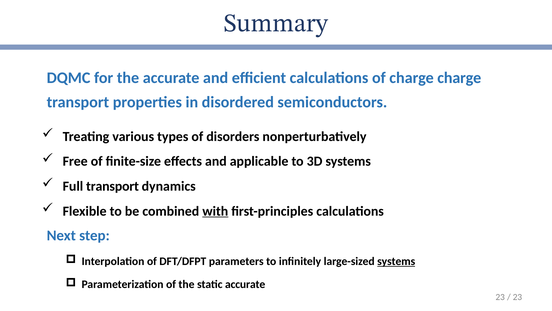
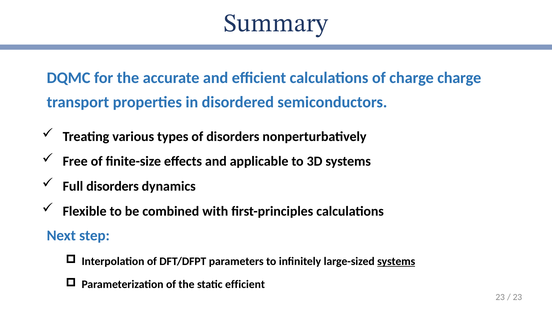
Full transport: transport -> disorders (113, 186)
with underline: present -> none (215, 211)
static accurate: accurate -> efficient (245, 284)
